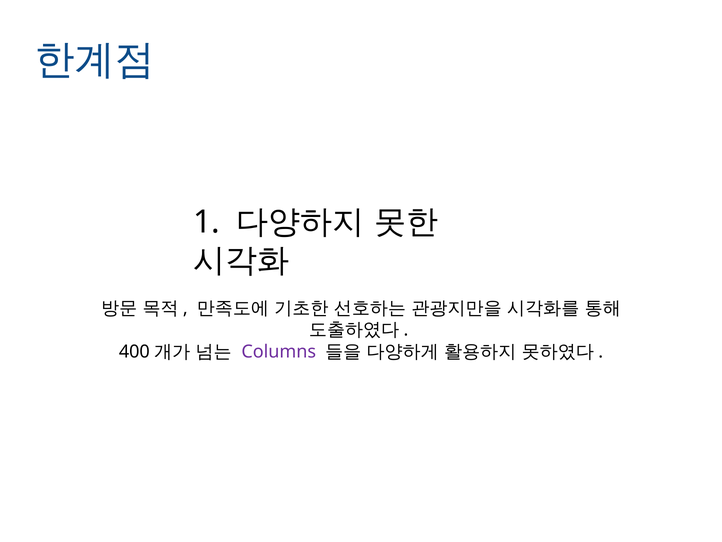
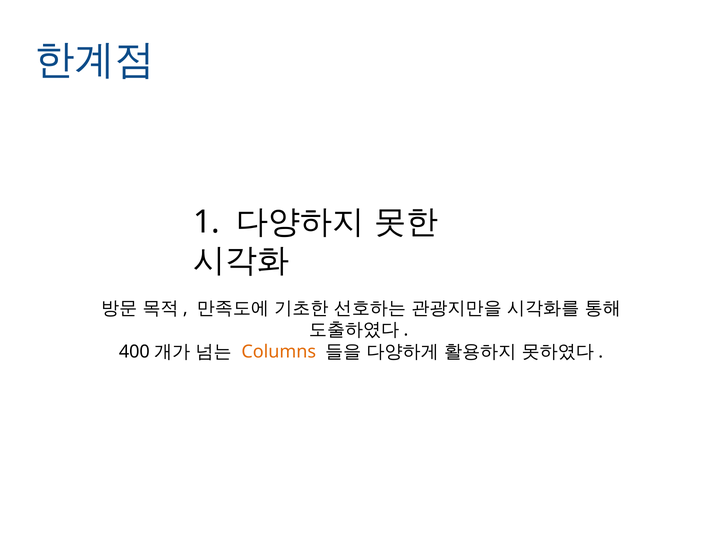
Columns colour: purple -> orange (279, 351)
